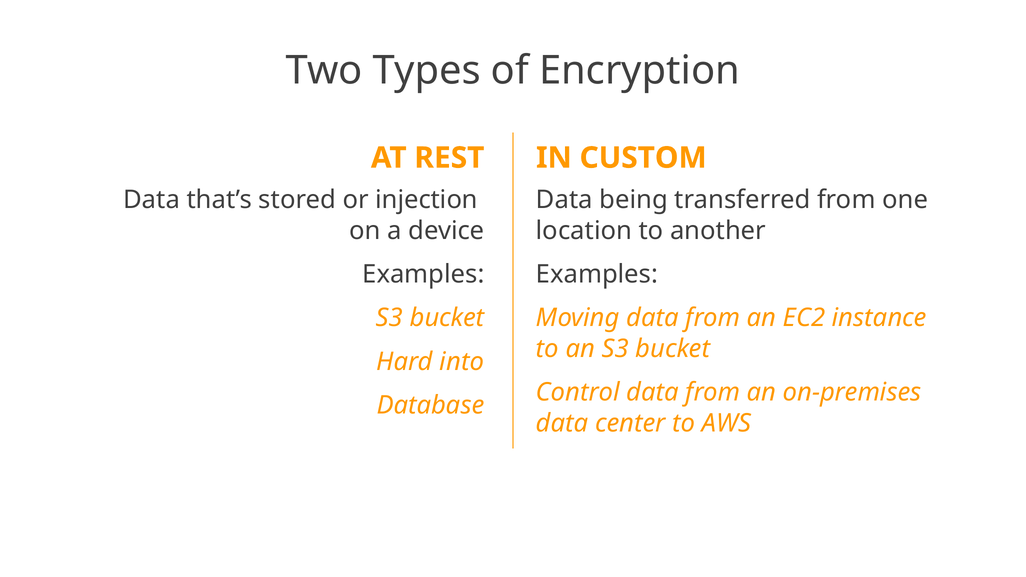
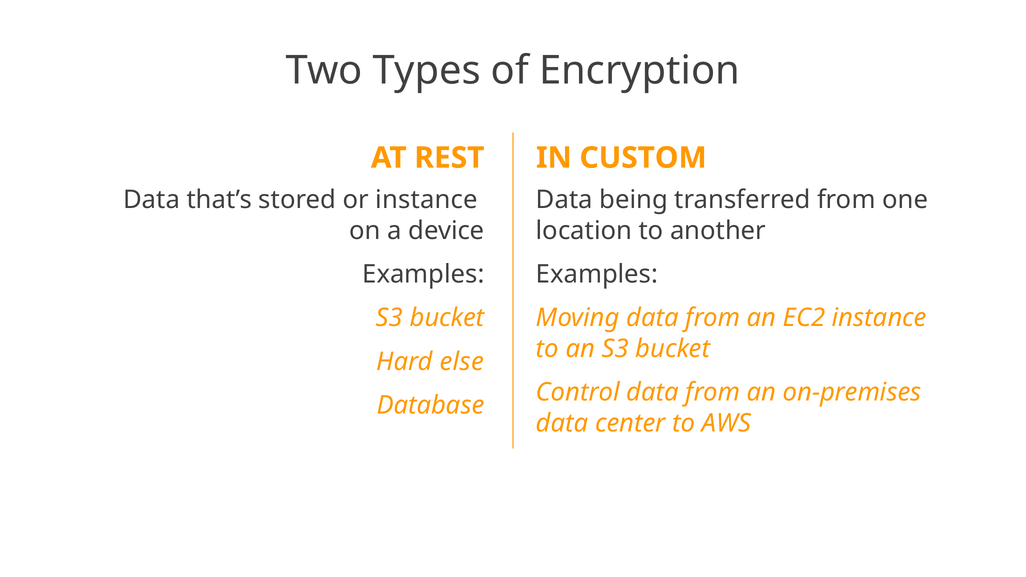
or injection: injection -> instance (426, 200)
into: into -> else (462, 362)
